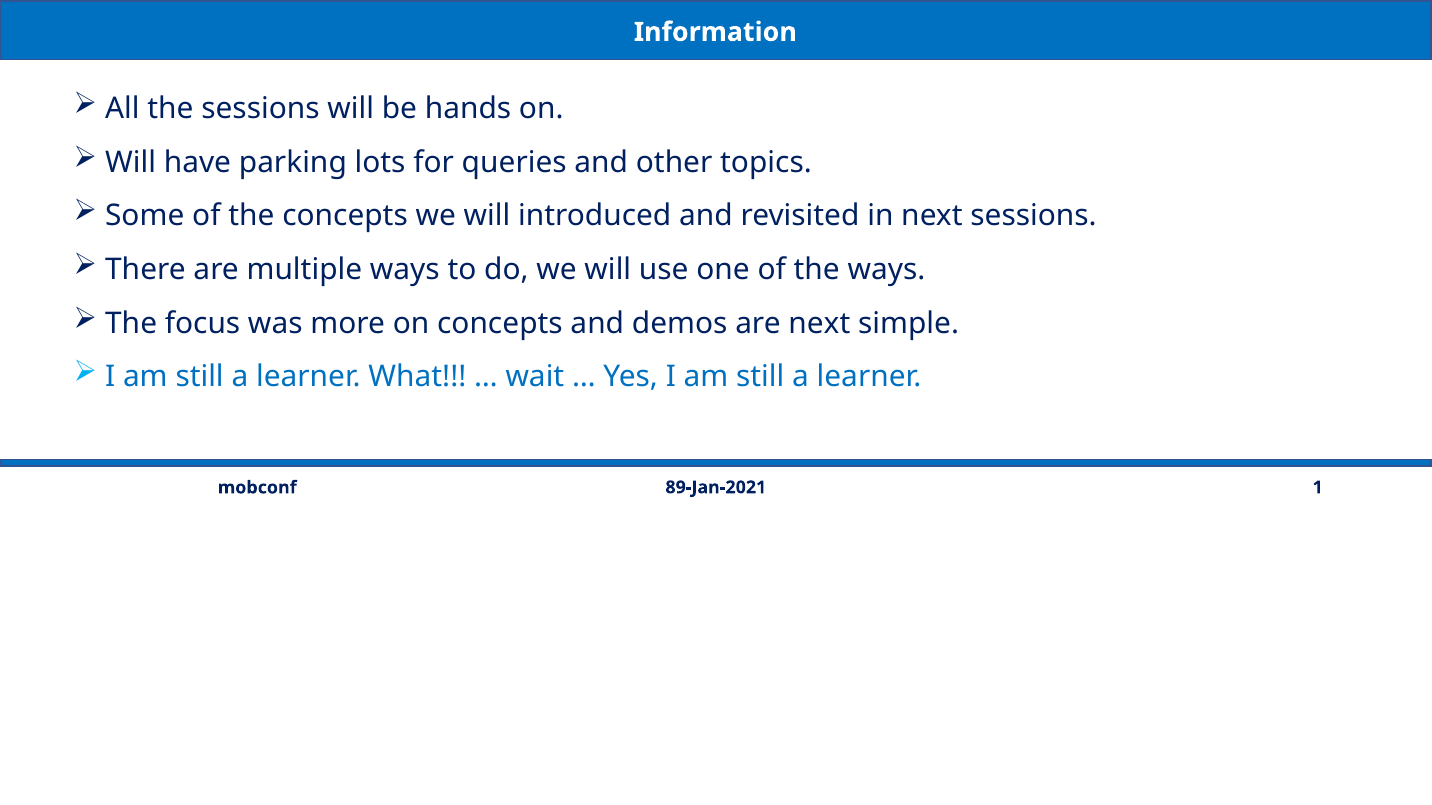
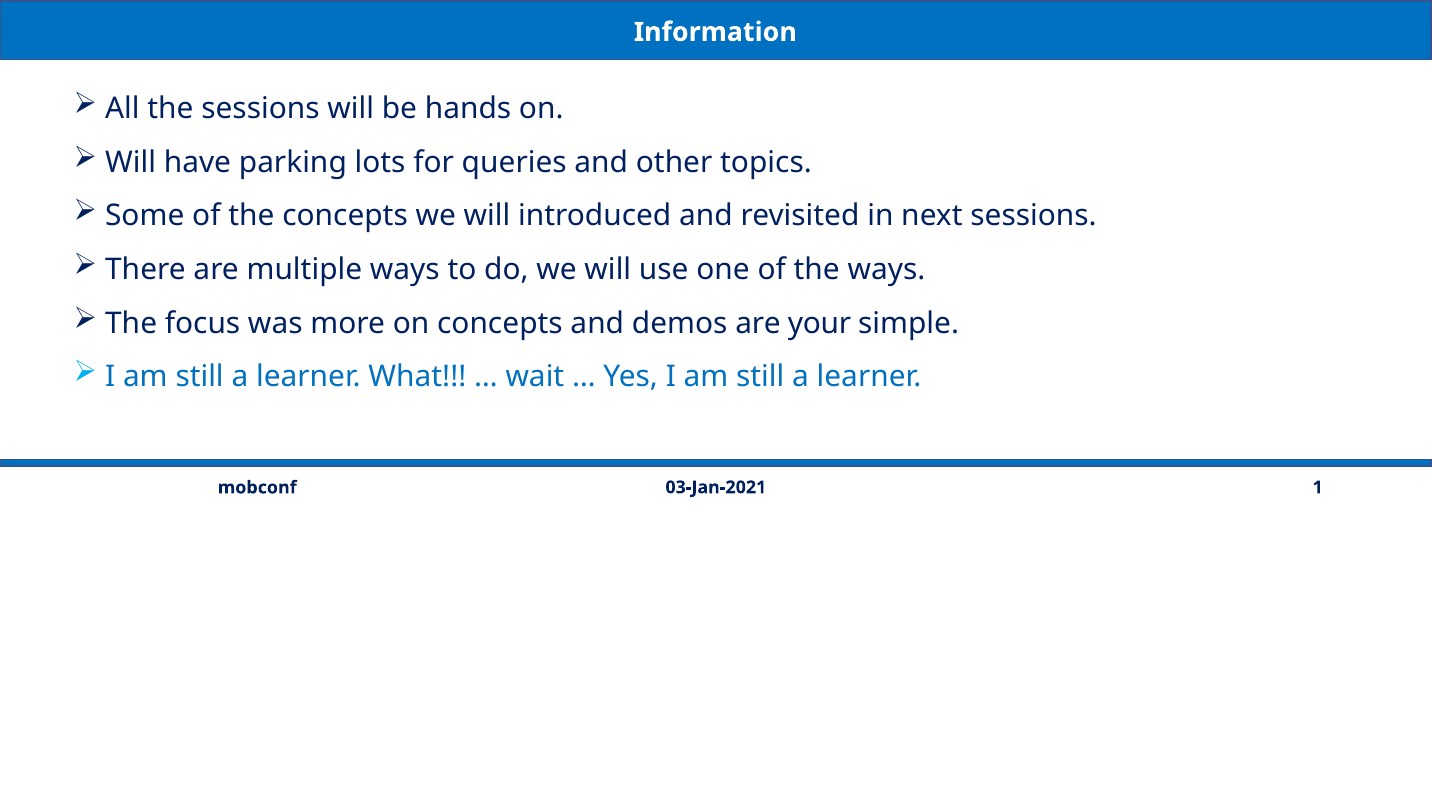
are next: next -> your (820, 323)
89-Jan-2021: 89-Jan-2021 -> 03-Jan-2021 (716, 488)
